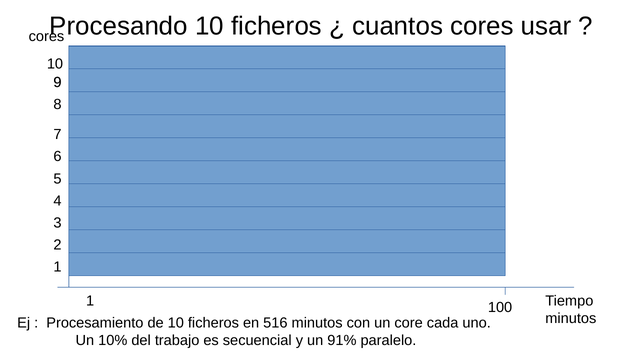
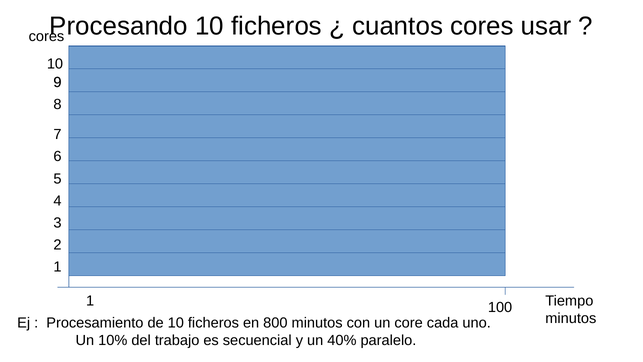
516: 516 -> 800 (275, 323)
91%: 91% -> 40% (342, 340)
